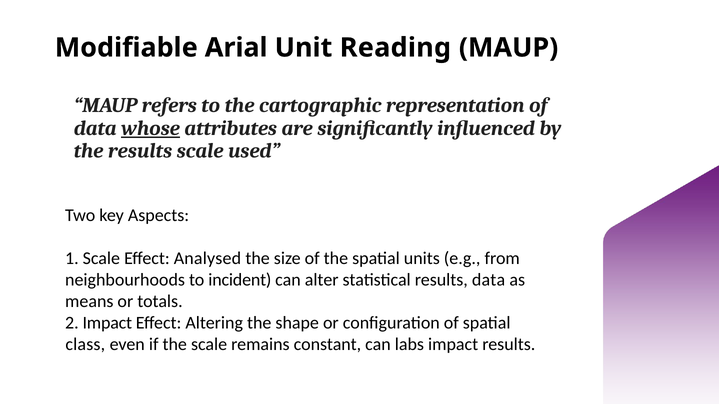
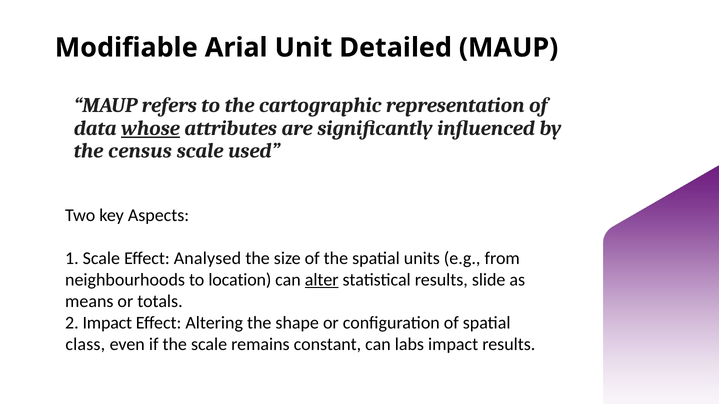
Reading: Reading -> Detailed (396, 48)
the results: results -> census (140, 151)
incident: incident -> location (240, 280)
alter underline: none -> present (322, 280)
results data: data -> slide (489, 280)
